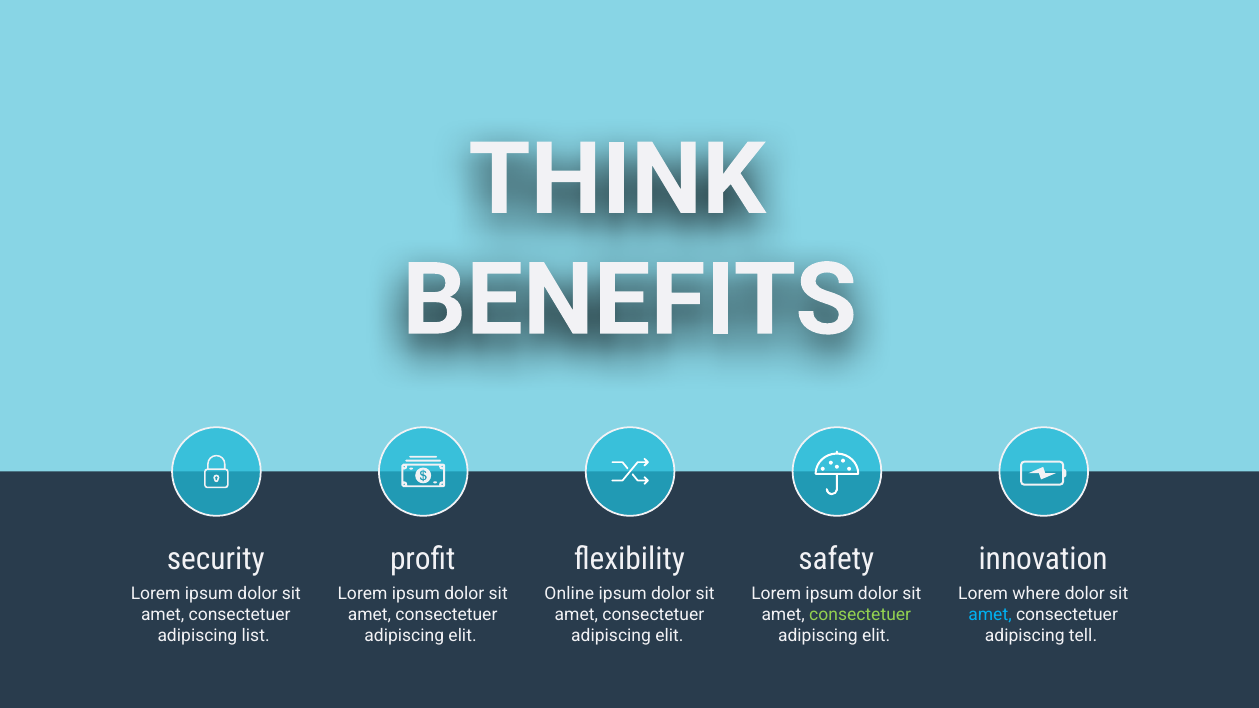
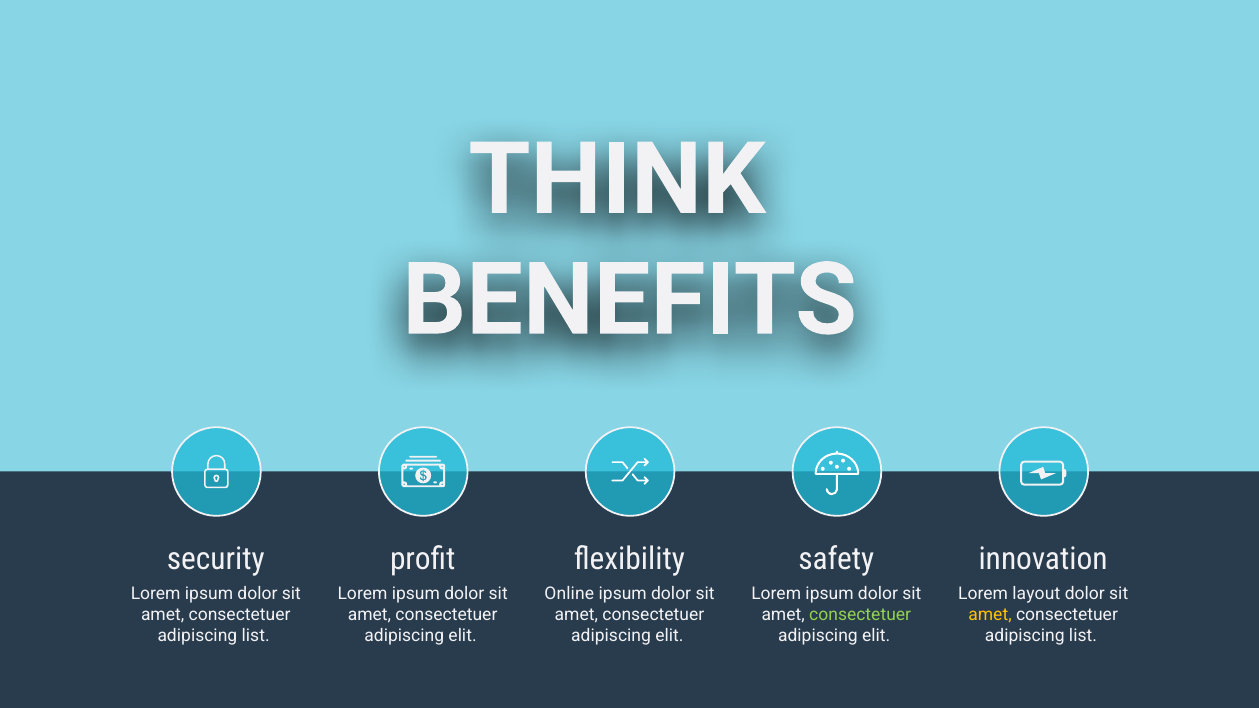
where: where -> layout (1036, 594)
amet colour: light blue -> yellow (990, 615)
tell: tell -> list (1083, 636)
